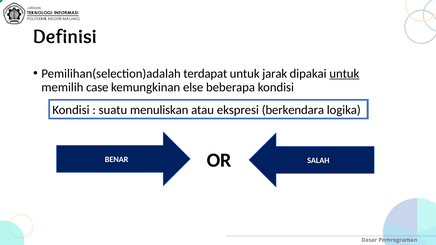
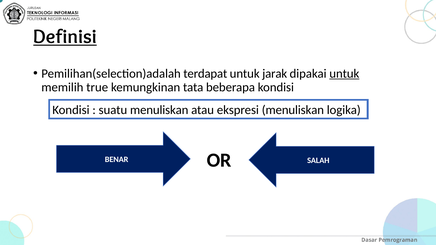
Definisi underline: none -> present (65, 37)
case: case -> true (97, 87)
else: else -> tata (193, 87)
ekspresi berkendara: berkendara -> menuliskan (293, 110)
